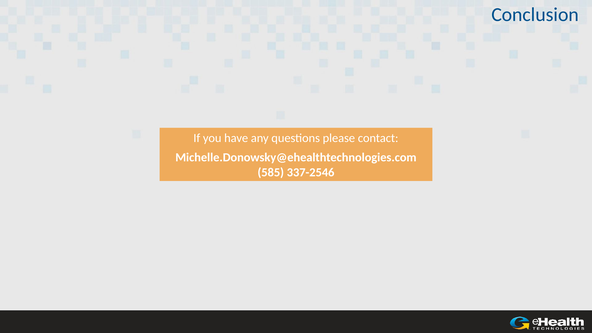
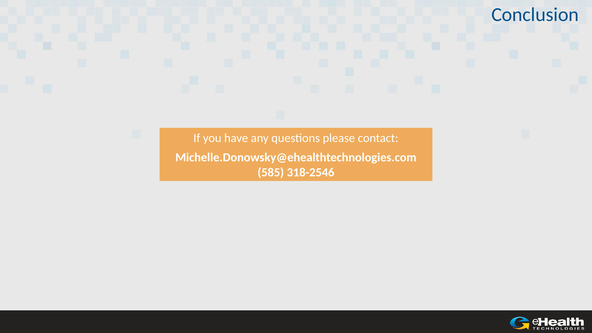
337-2546: 337-2546 -> 318-2546 (311, 172)
